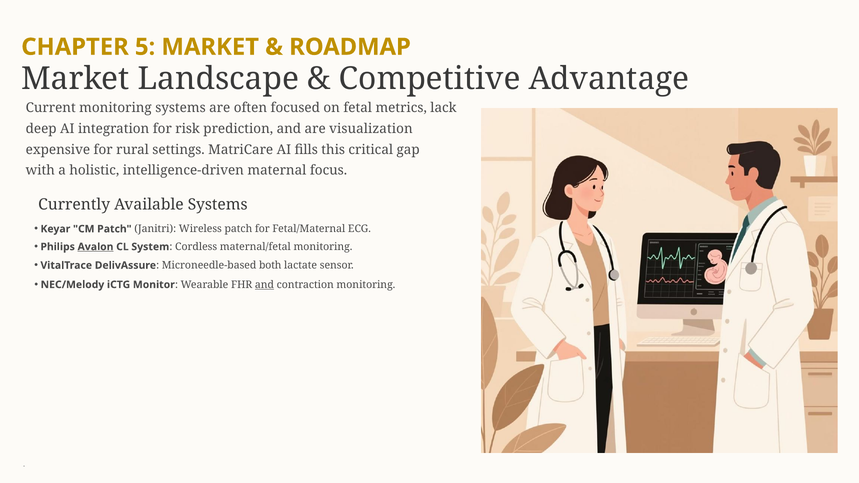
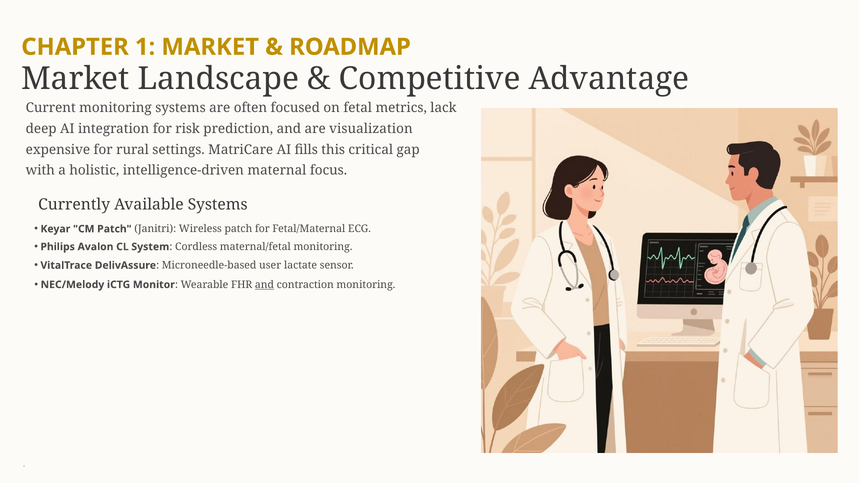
5: 5 -> 1 (145, 47)
Avalon underline: present -> none (96, 247)
both: both -> user (270, 265)
